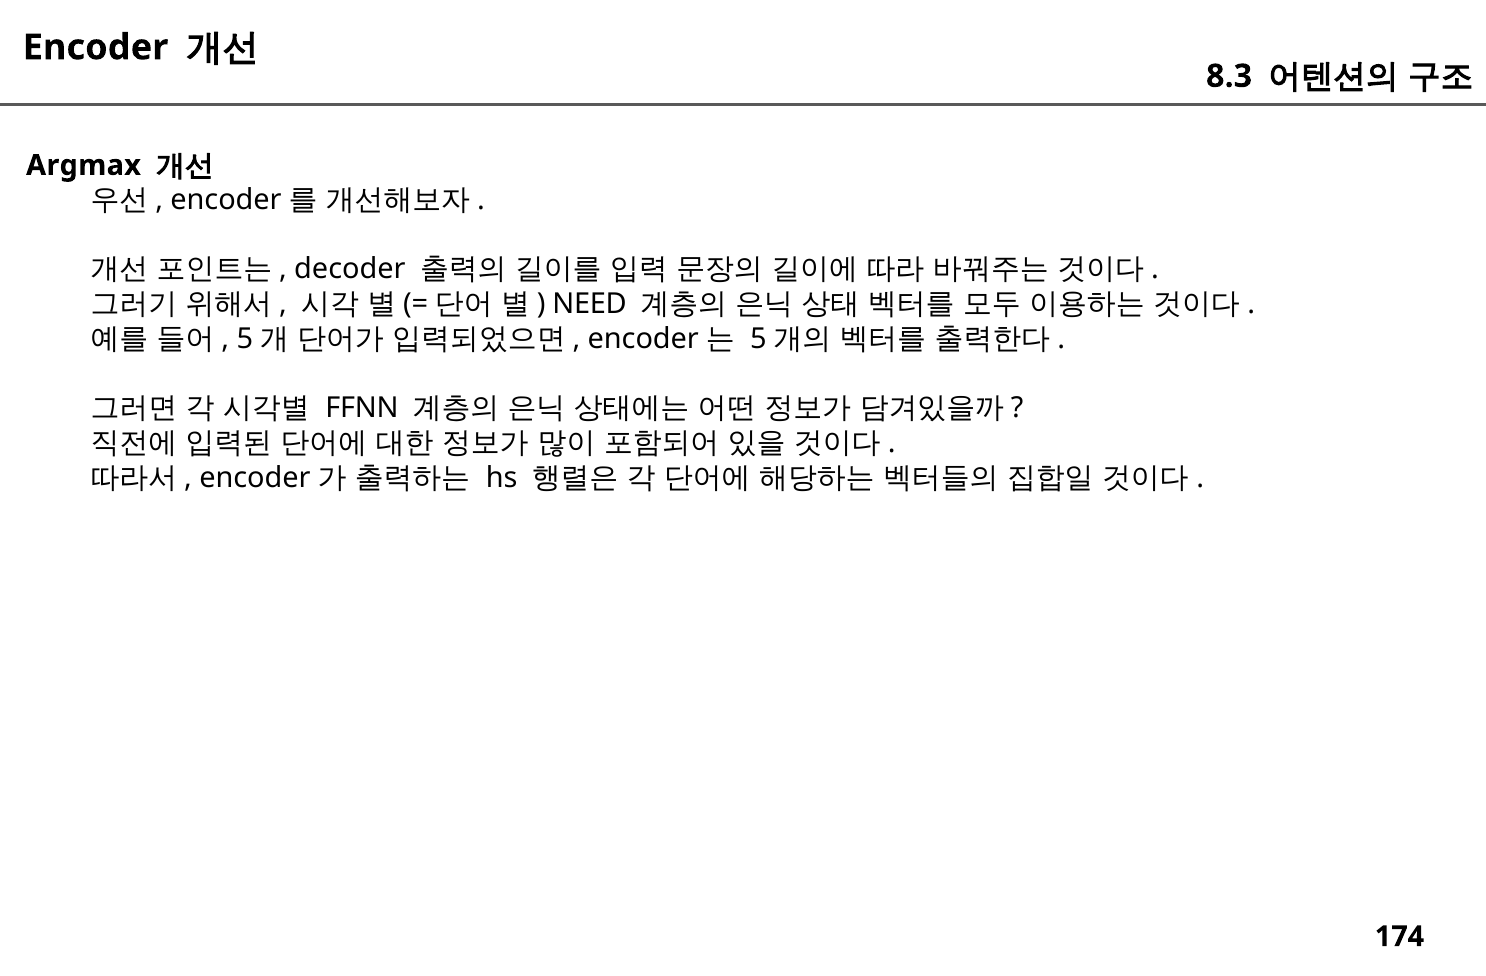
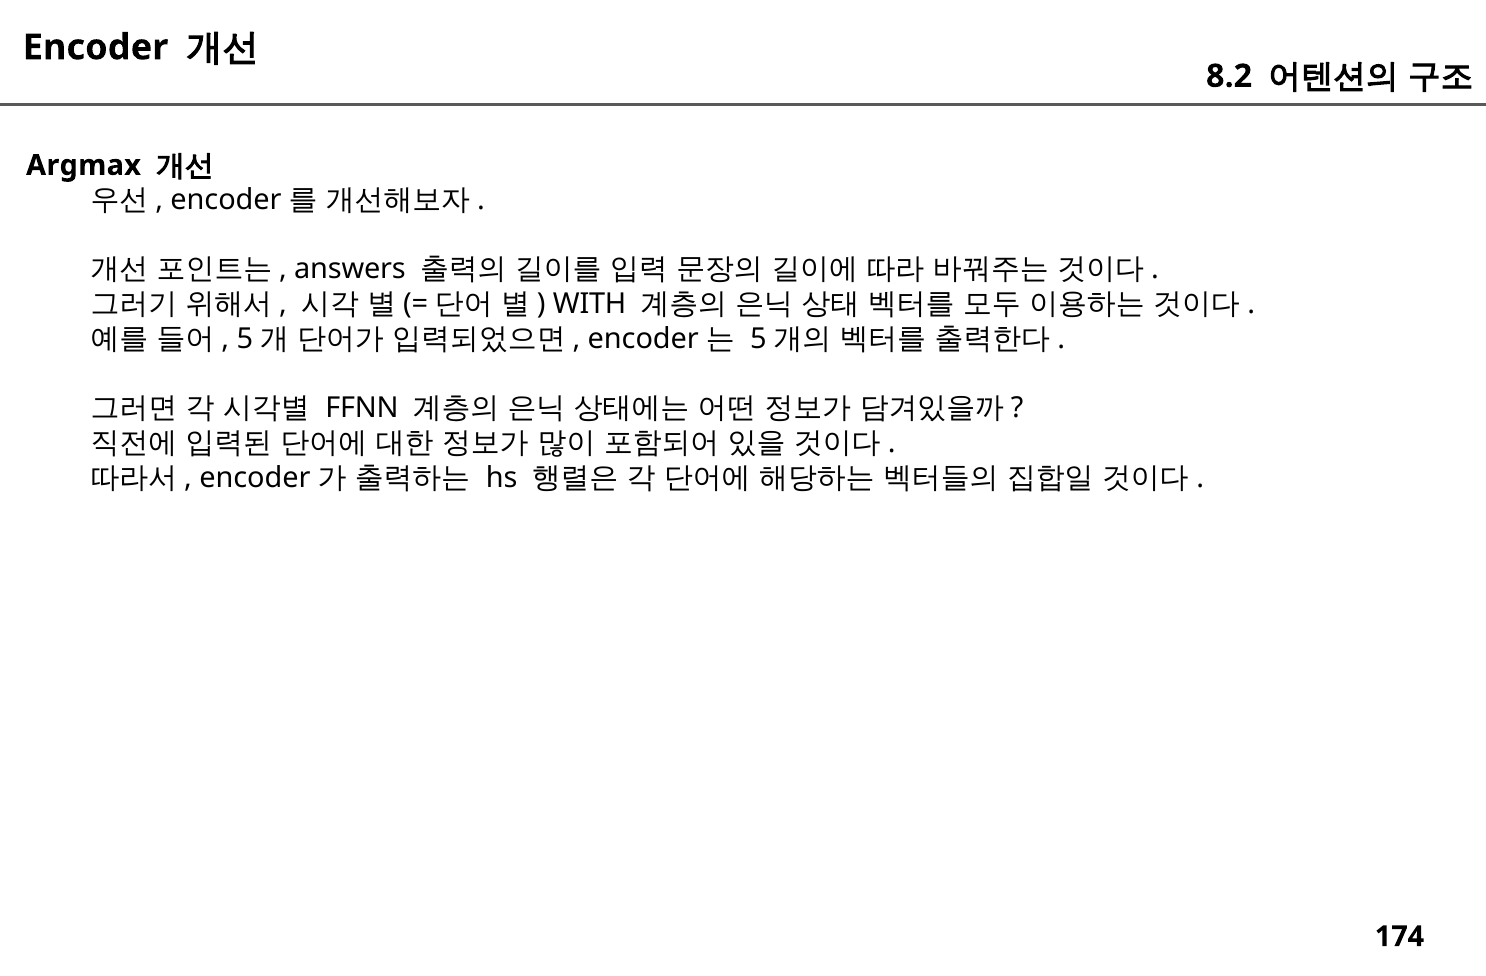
8.3: 8.3 -> 8.2 (1229, 76)
decoder: decoder -> answers (350, 269)
NEED: NEED -> WITH (590, 304)
